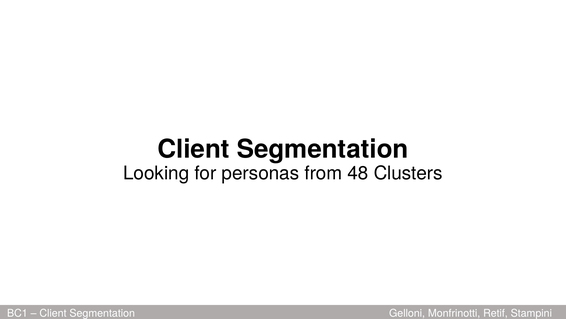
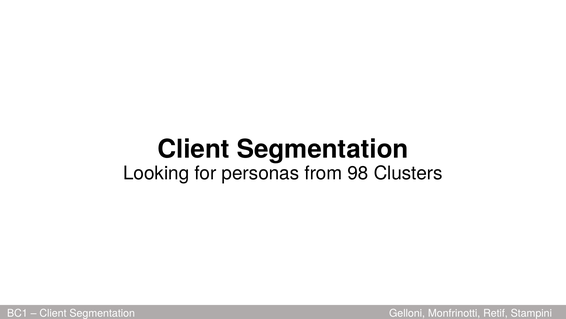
48: 48 -> 98 (358, 173)
